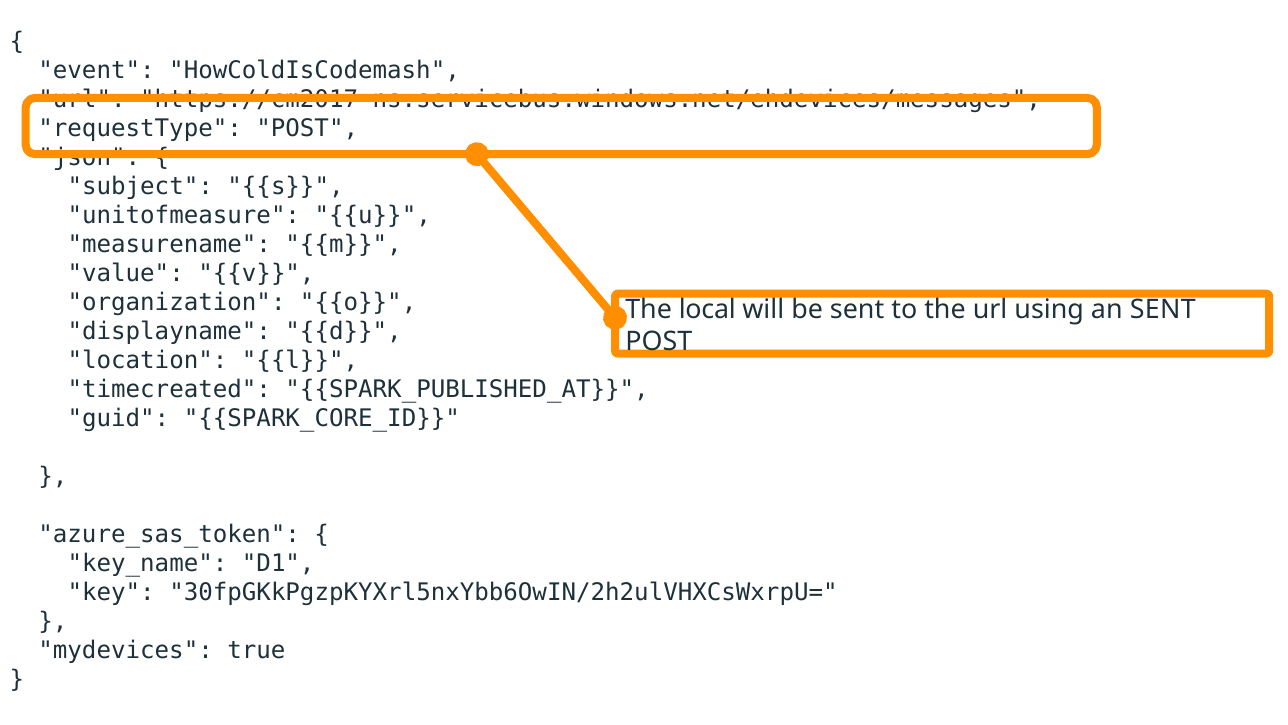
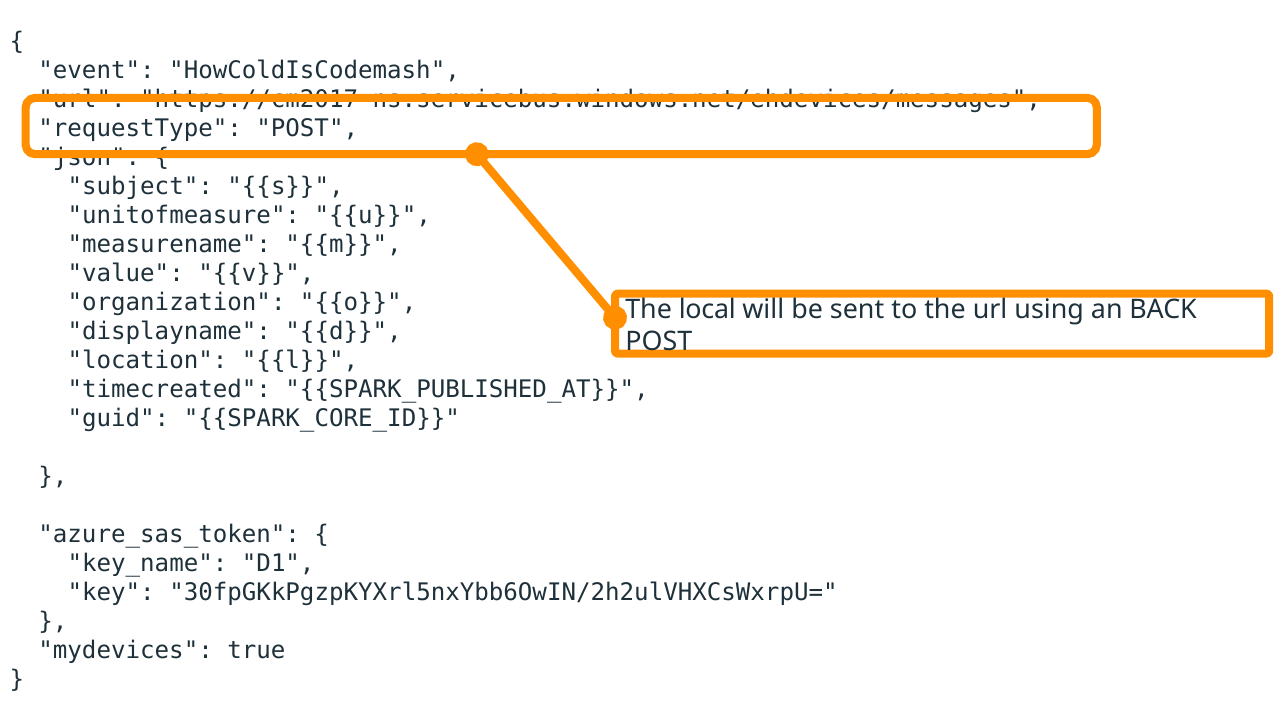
an SENT: SENT -> BACK (1163, 309)
